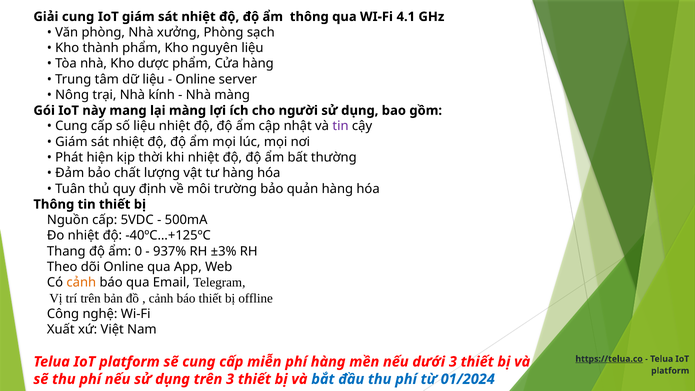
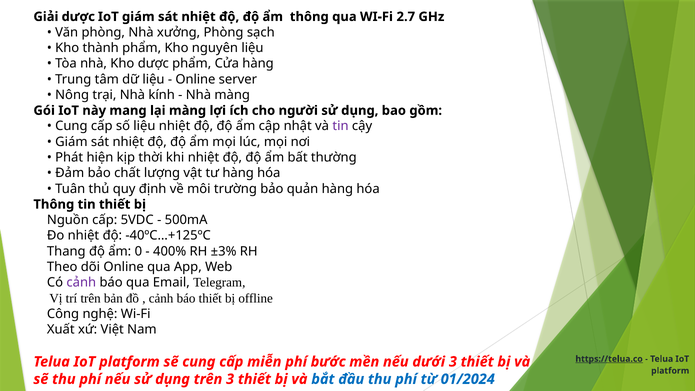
Giải cung: cung -> dược (78, 17)
4.1: 4.1 -> 2.7 (406, 17)
937%: 937% -> 400% (170, 251)
cảnh colour: orange -> purple (81, 283)
phí hàng: hàng -> bước (328, 362)
